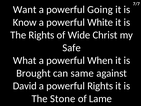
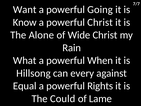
powerful White: White -> Christ (100, 22)
The Rights: Rights -> Alone (41, 35)
Safe: Safe -> Rain (72, 48)
Brought: Brought -> Hillsong (33, 73)
same: same -> every (82, 73)
David: David -> Equal (25, 86)
Stone: Stone -> Could (63, 98)
